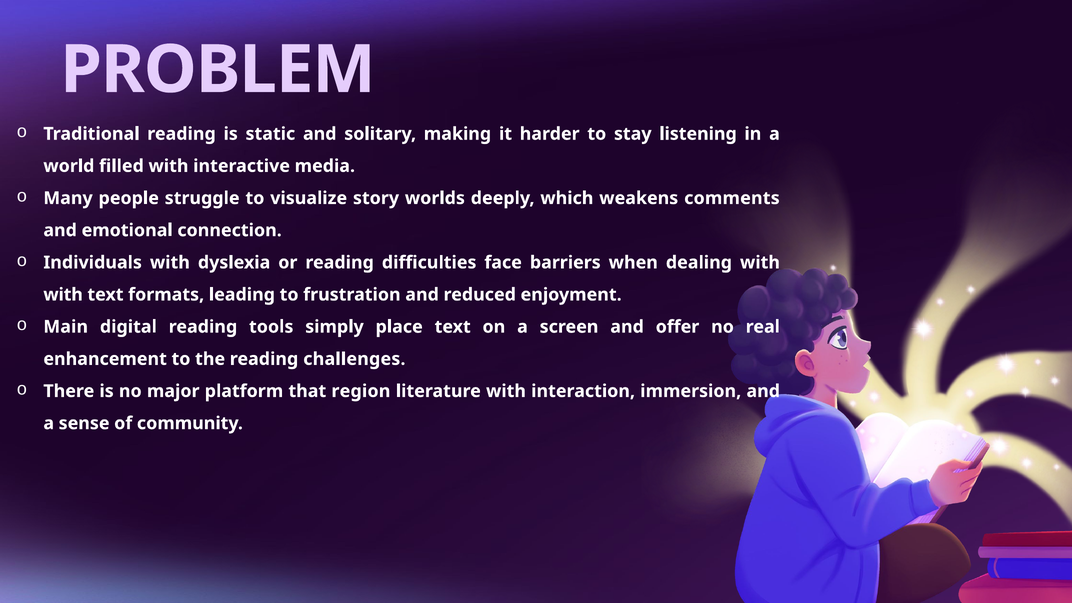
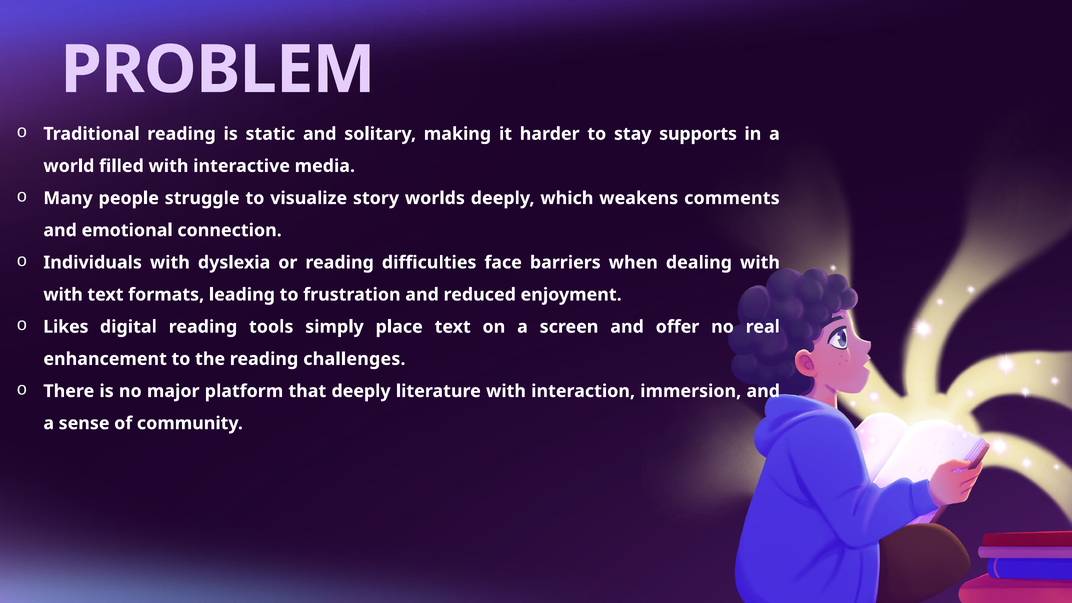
listening: listening -> supports (698, 134)
Main: Main -> Likes (66, 327)
that region: region -> deeply (361, 391)
